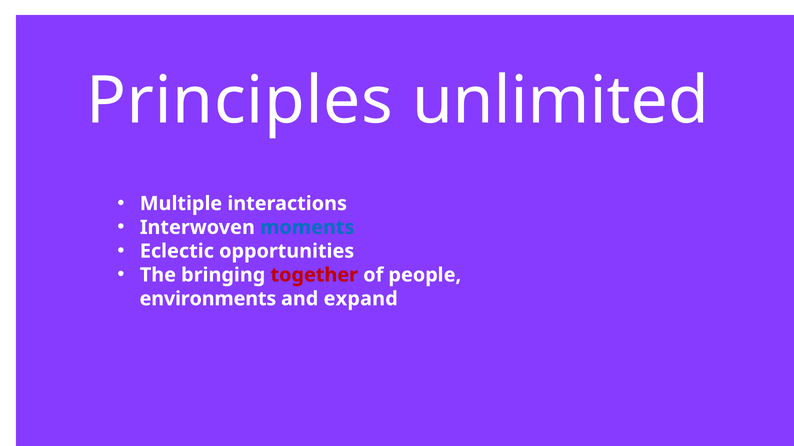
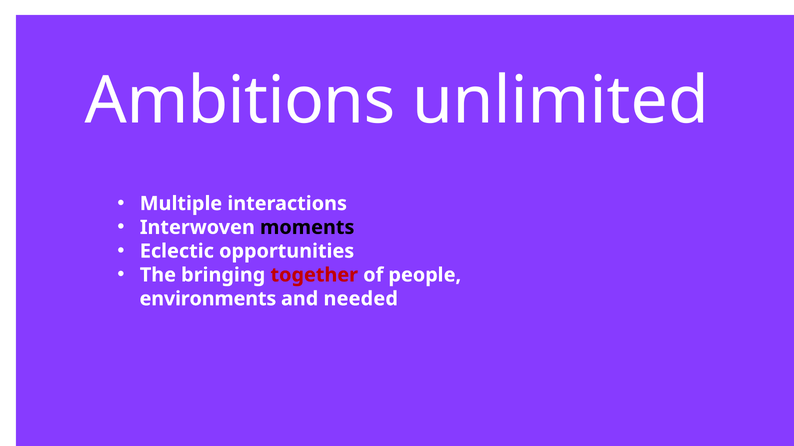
Principles: Principles -> Ambitions (240, 101)
moments colour: blue -> black (307, 228)
expand: expand -> needed (361, 299)
